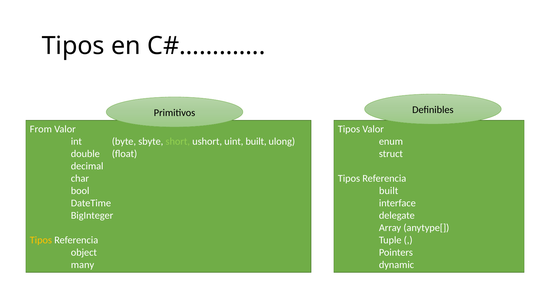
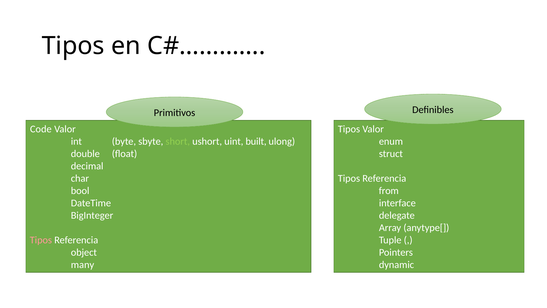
From: From -> Code (41, 129)
built: built -> from (389, 191)
Tipos colour: yellow -> pink (41, 240)
